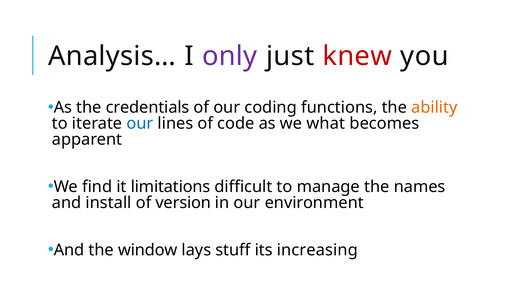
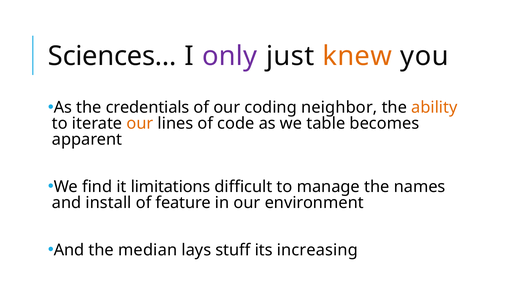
Analysis…: Analysis… -> Sciences… (112, 56)
knew colour: red -> orange (357, 56)
functions: functions -> neighbor (339, 108)
our colour: blue -> orange (140, 124)
what: what -> table (326, 124)
version: version -> feature (183, 203)
window: window -> median (148, 250)
